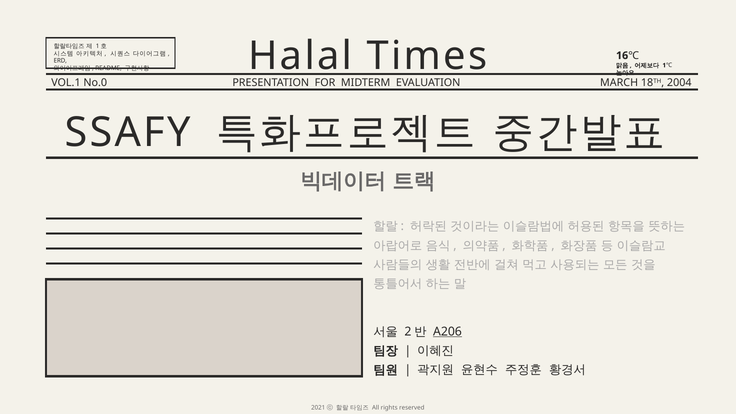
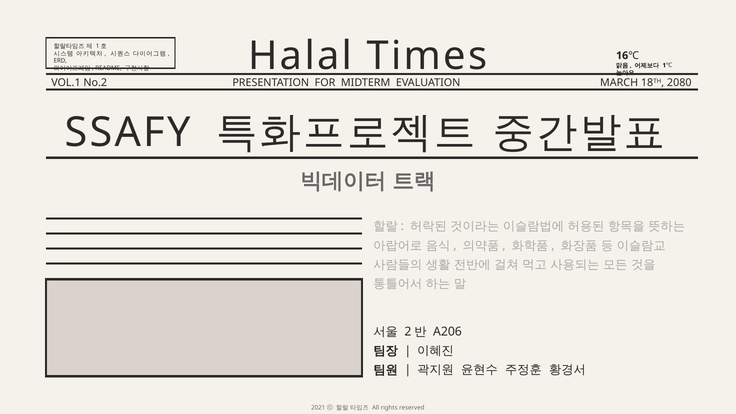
No.0: No.0 -> No.2 (95, 83)
2004: 2004 -> 2080 (679, 83)
A206 underline: present -> none (447, 331)
